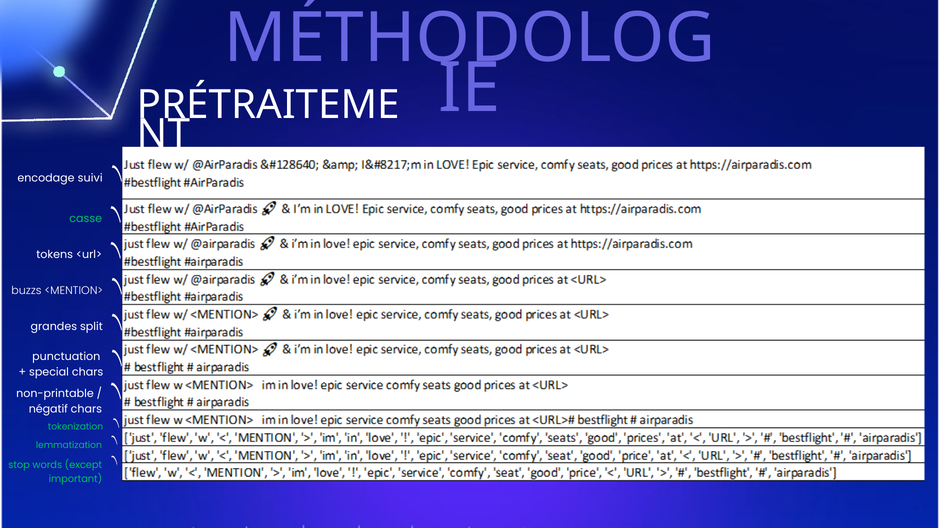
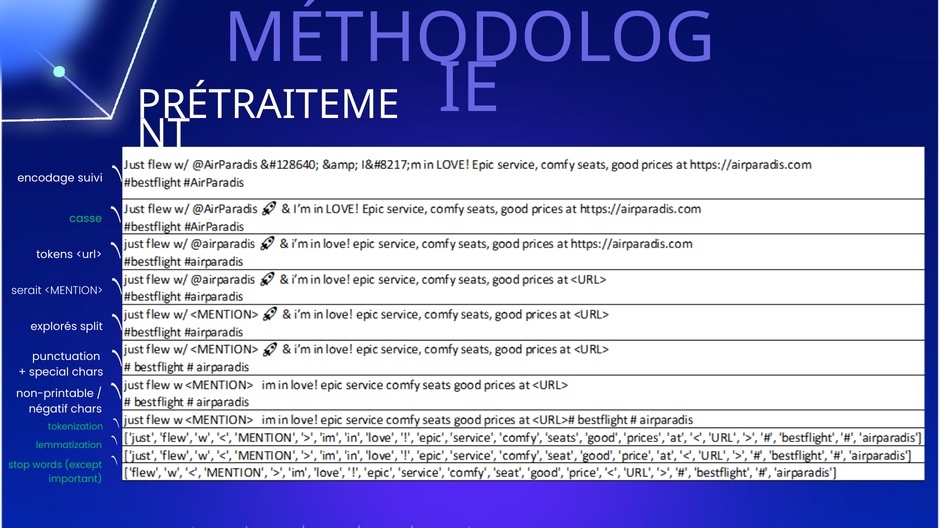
buzzs: buzzs -> serait (26, 291)
grandes: grandes -> explorés (54, 327)
